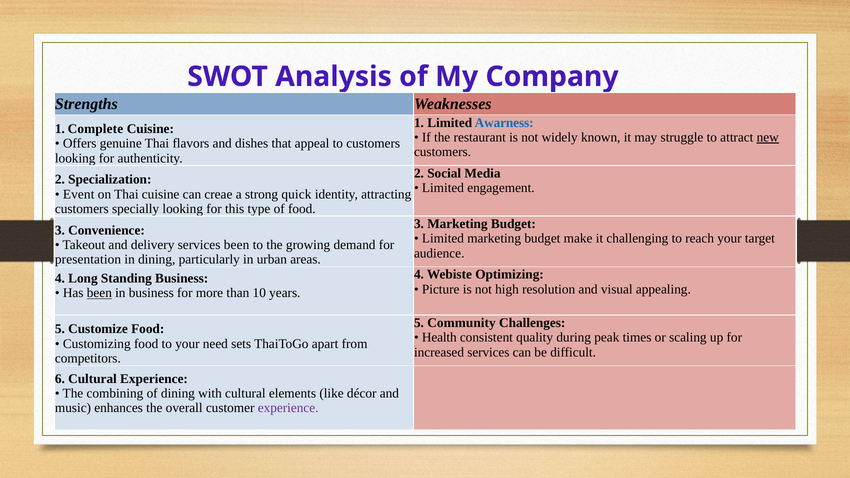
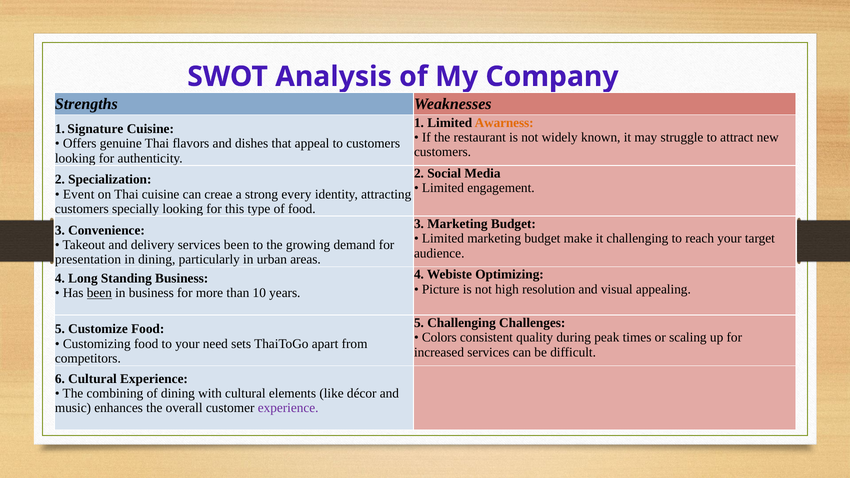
Awarness colour: blue -> orange (504, 123)
Complete: Complete -> Signature (95, 129)
new underline: present -> none (768, 137)
quick: quick -> every (296, 194)
5 Community: Community -> Challenging (462, 323)
Health: Health -> Colors (439, 338)
